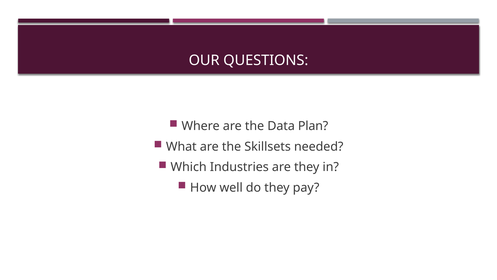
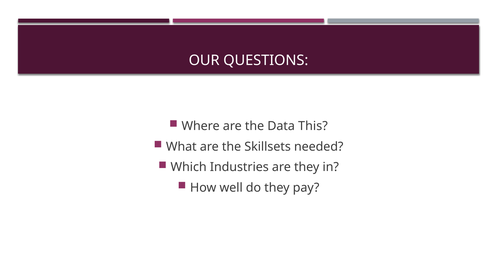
Plan: Plan -> This (313, 126)
